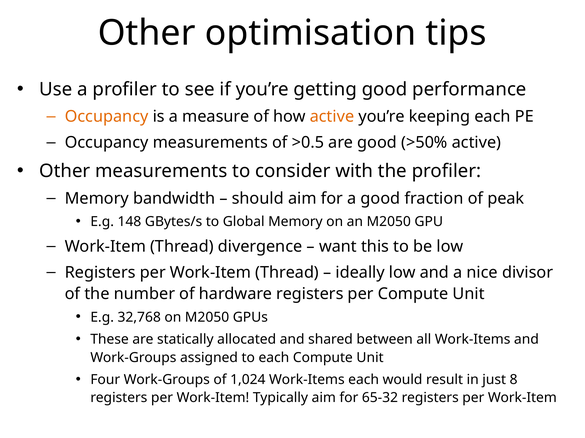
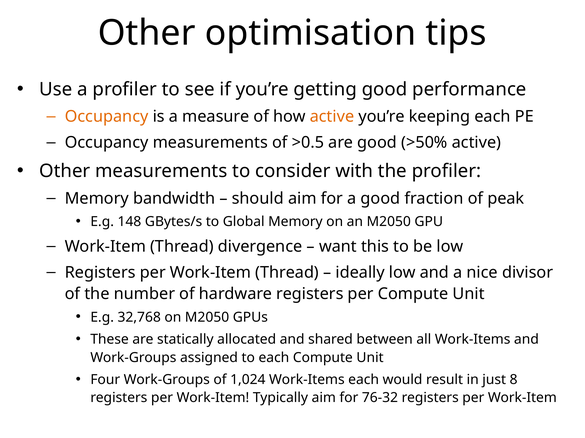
65-32: 65-32 -> 76-32 (380, 398)
